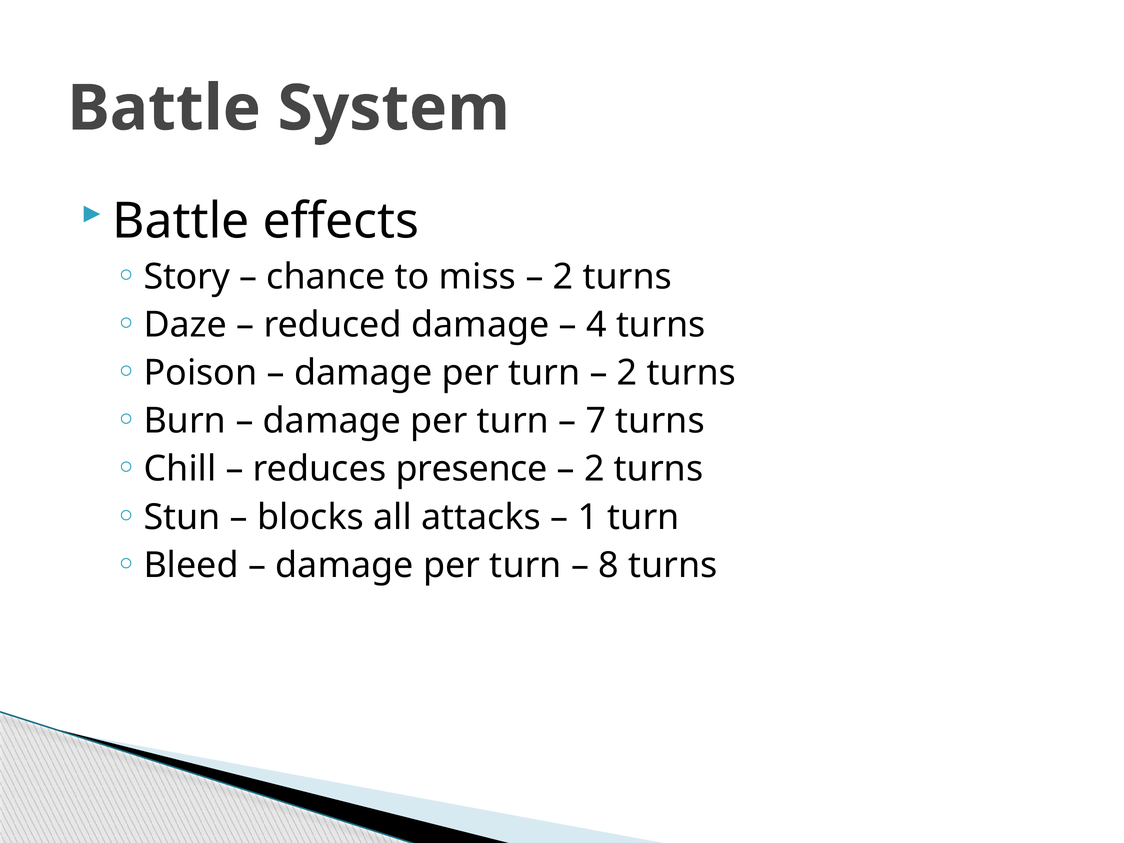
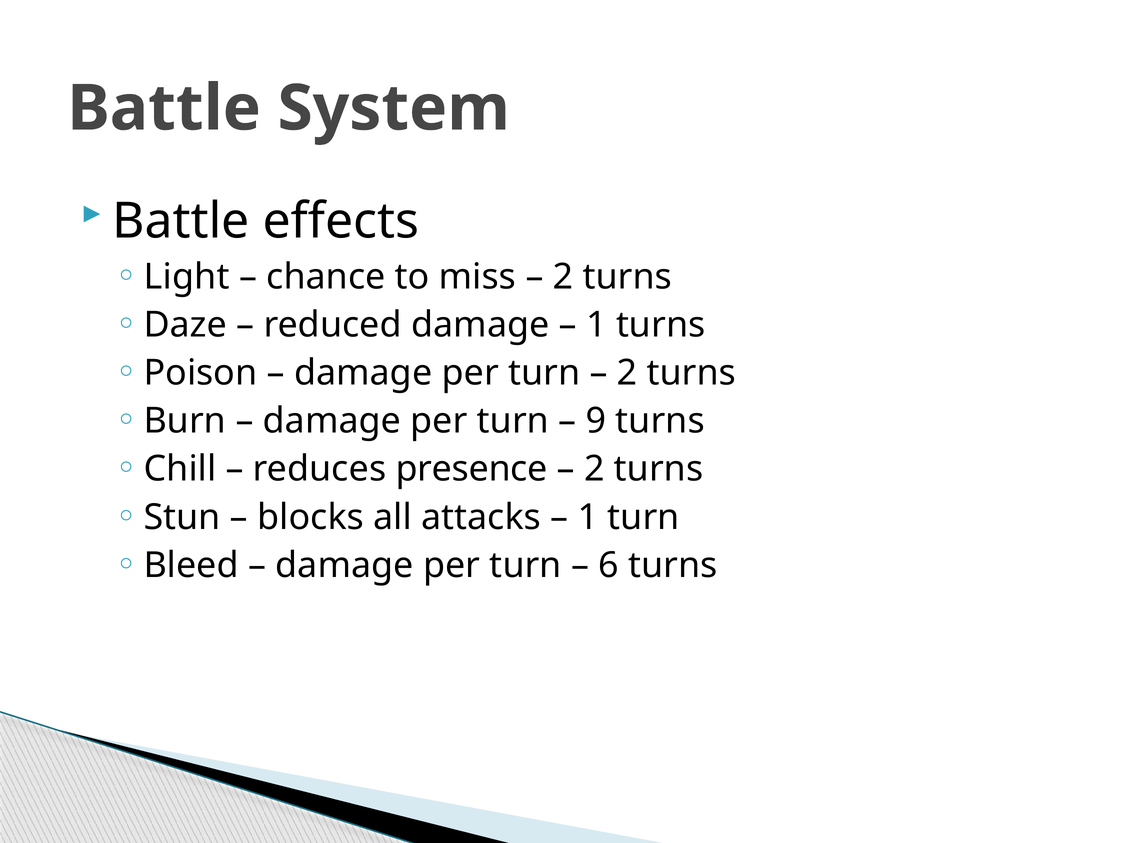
Story: Story -> Light (187, 277)
4: 4 -> 1 (596, 325)
7: 7 -> 9 (596, 421)
8: 8 -> 6 (609, 565)
